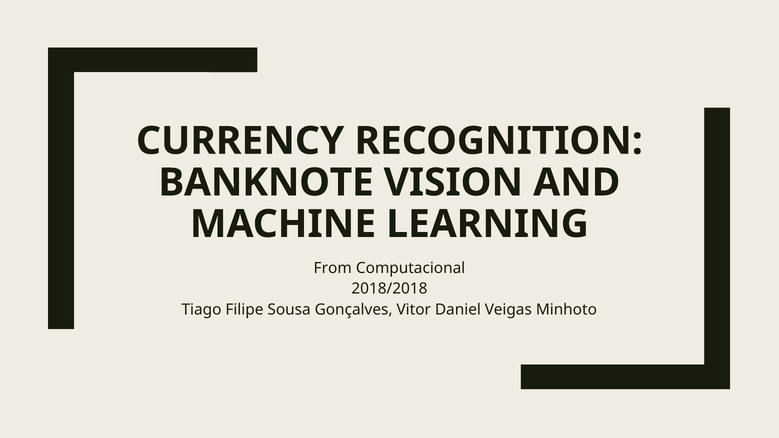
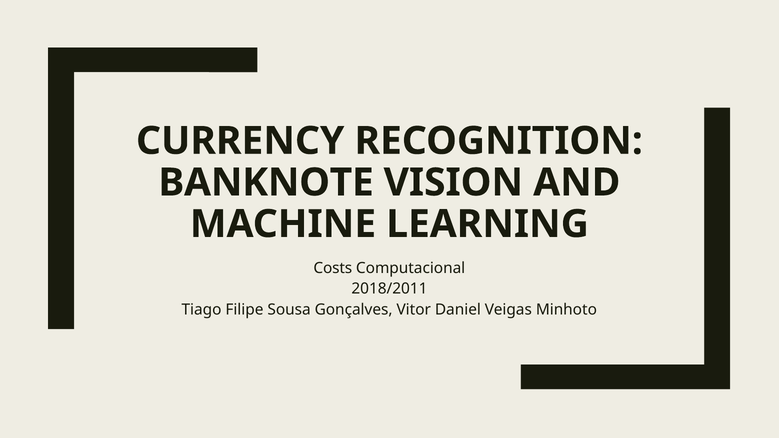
From: From -> Costs (333, 268)
2018/2018: 2018/2018 -> 2018/2011 (389, 289)
